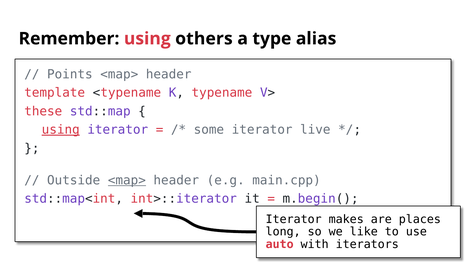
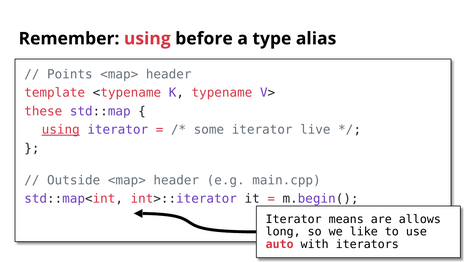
others: others -> before (204, 39)
<map> underline: present -> none (127, 180)
makes: makes -> means (346, 219)
places: places -> allows (420, 219)
